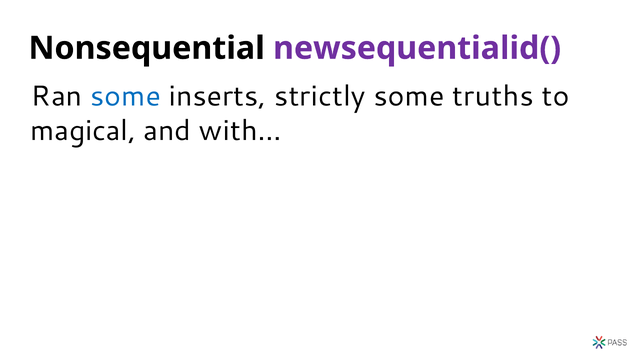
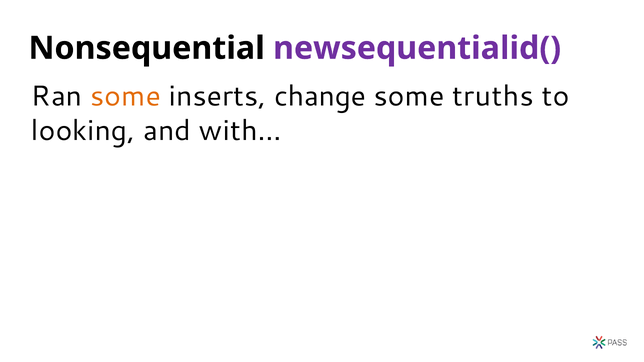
some colour: blue -> orange (126, 96)
strictly: strictly -> change (320, 96)
magical: magical -> looking (83, 131)
